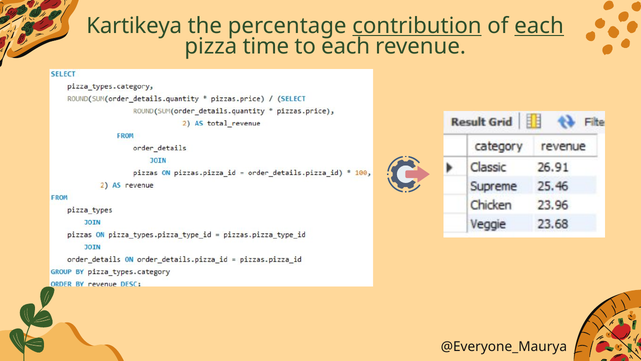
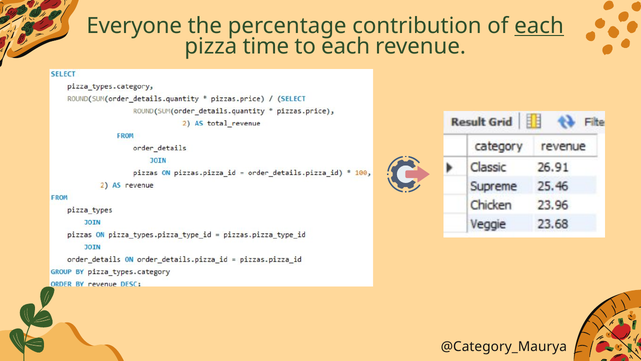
Kartikeya: Kartikeya -> Everyone (134, 26)
contribution underline: present -> none (417, 26)
@Everyone_Maurya: @Everyone_Maurya -> @Category_Maurya (504, 346)
